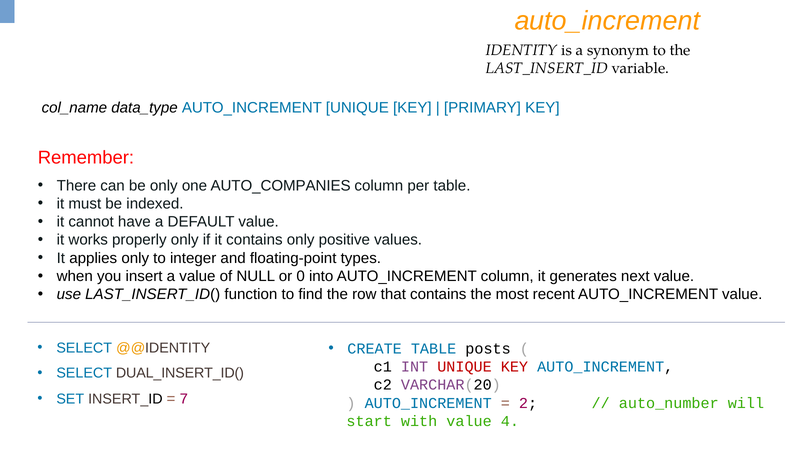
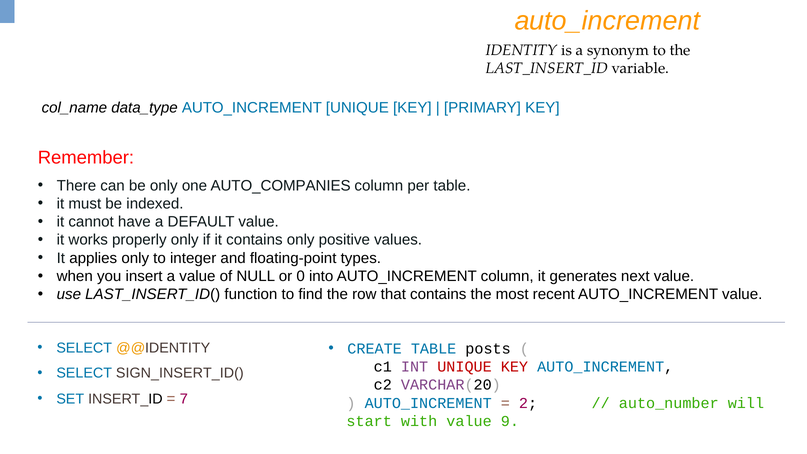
DUAL_INSERT_ID(: DUAL_INSERT_ID( -> SIGN_INSERT_ID( (180, 373)
4: 4 -> 9 (510, 421)
